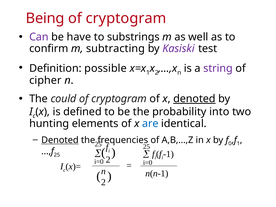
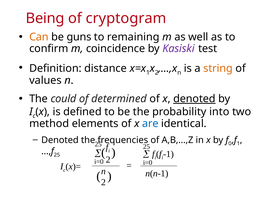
Can colour: purple -> orange (39, 37)
have: have -> guns (79, 37)
substrings: substrings -> remaining (133, 37)
subtracting: subtracting -> coincidence (116, 49)
possible: possible -> distance (106, 68)
string colour: purple -> orange (218, 68)
cipher: cipher -> values (45, 80)
cryptogram: cryptogram -> determined (119, 99)
hunting: hunting -> method (49, 124)
Denoted underline: present -> none (60, 140)
